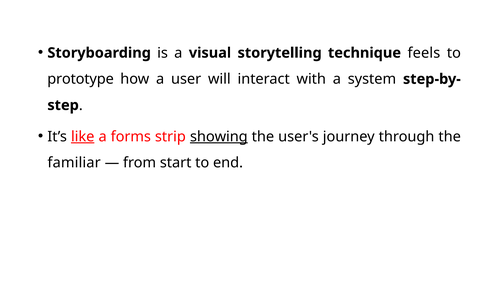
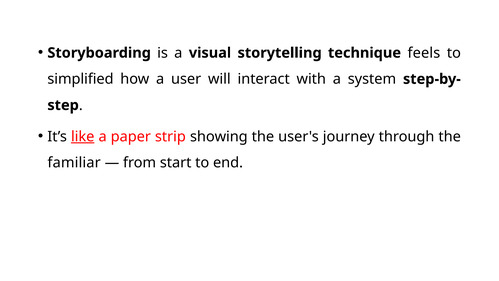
prototype: prototype -> simplified (80, 79)
forms: forms -> paper (131, 136)
showing underline: present -> none (219, 136)
